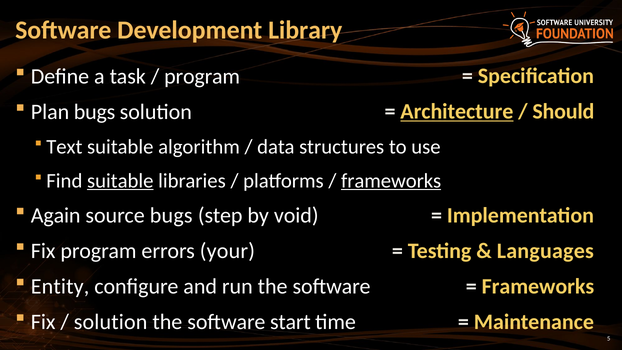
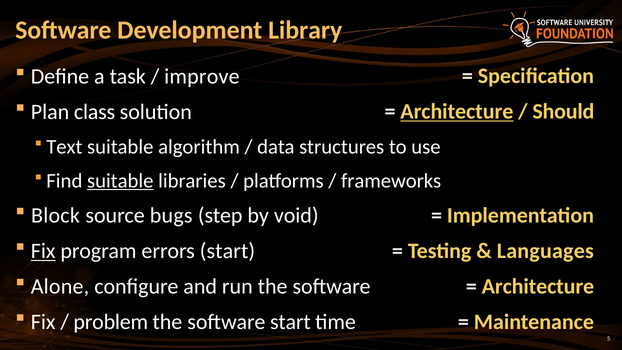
program: program -> improve (202, 77)
Plan bugs: bugs -> class (95, 112)
frameworks underline: present -> none (391, 181)
Again: Again -> Block (55, 216)
Fix underline: none -> present (43, 251)
errors your: your -> start (227, 251)
Entity: Entity -> Alone (60, 287)
Frameworks: Frameworks -> Architecture (538, 287)
solution: solution -> problem (111, 322)
